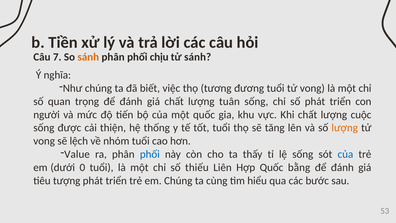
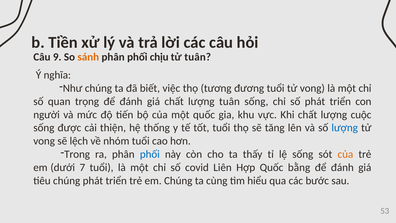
7: 7 -> 9 (57, 57)
tử sánh: sánh -> tuân (198, 57)
lượng colour: orange -> blue (345, 128)
Value: Value -> Trong (77, 154)
của colour: blue -> orange (345, 154)
0: 0 -> 7 (82, 167)
thiếu: thiếu -> covid (197, 167)
tiêu tượng: tượng -> chúng (67, 181)
